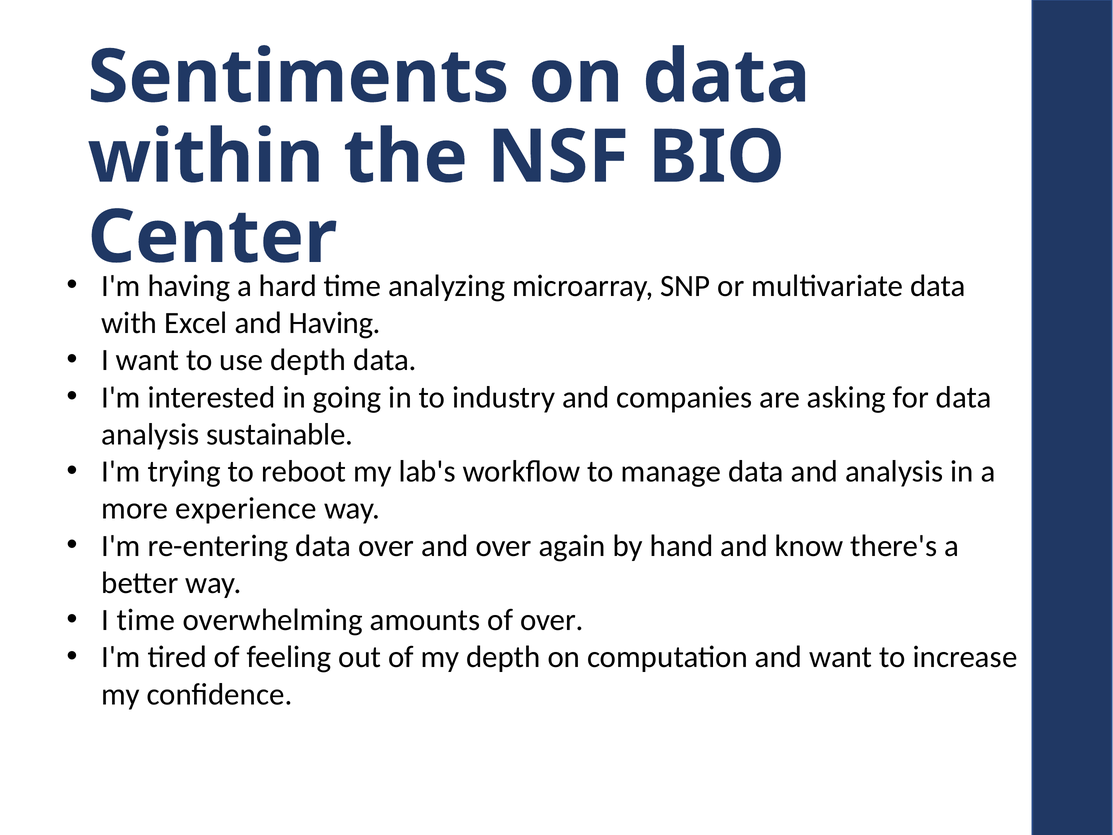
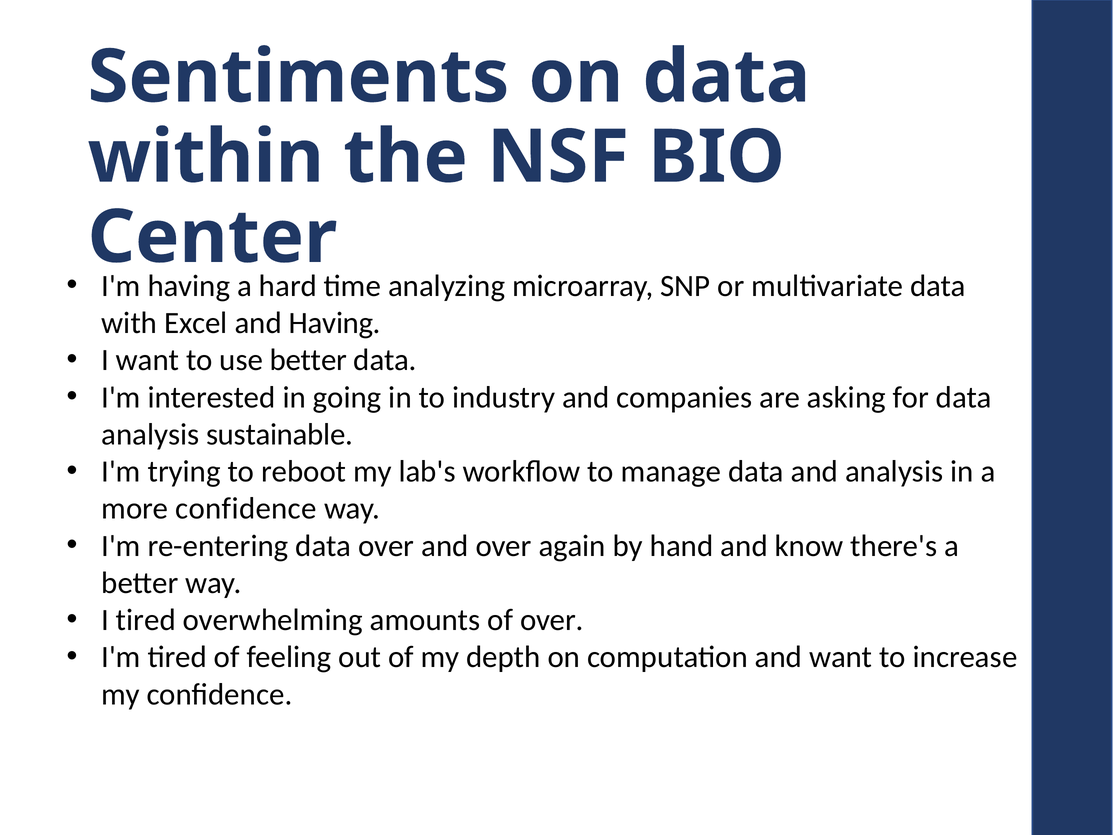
use depth: depth -> better (308, 360)
more experience: experience -> confidence (246, 509)
I time: time -> tired (146, 620)
